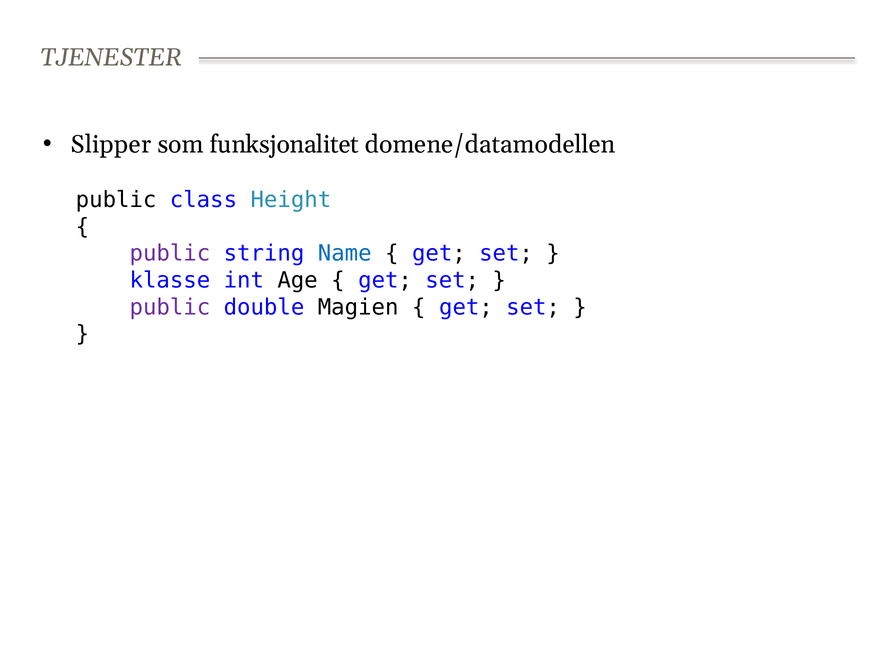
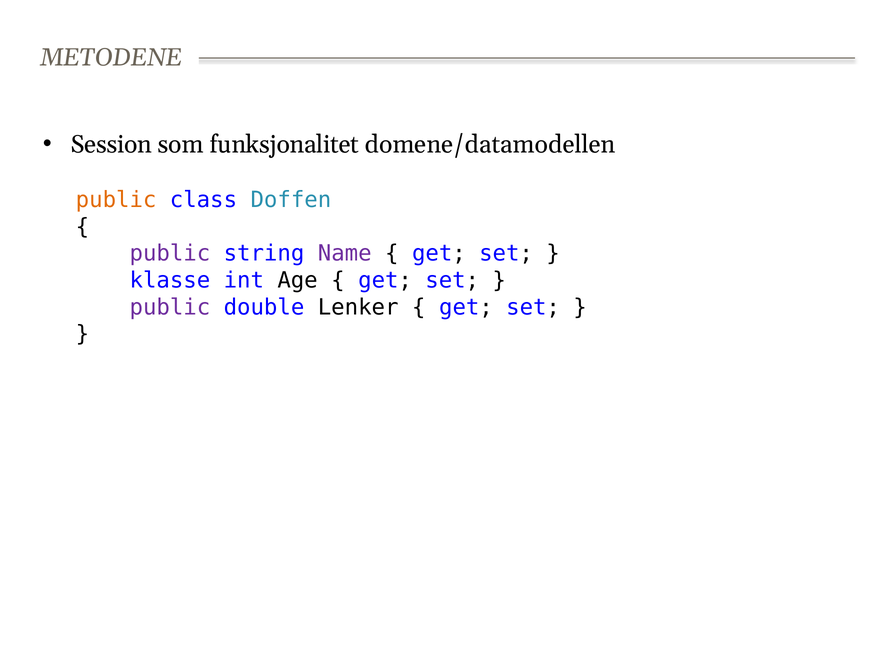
TJENESTER: TJENESTER -> METODENE (111, 58)
Slipper: Slipper -> Session (111, 145)
public colour: black -> orange (116, 200)
Height: Height -> Doffen (291, 200)
Name colour: blue -> purple (345, 254)
Magien: Magien -> Lenker (358, 307)
